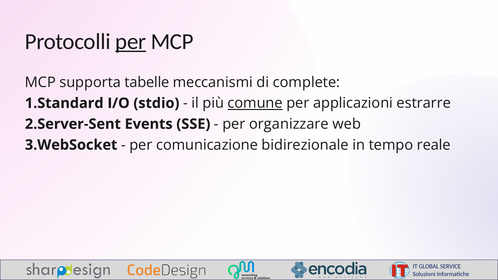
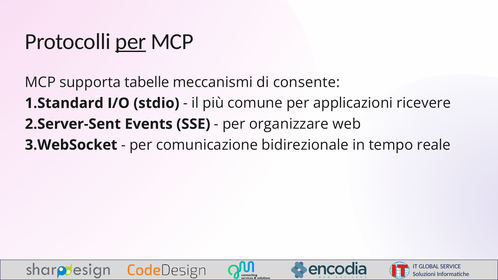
complete: complete -> consente (306, 82)
comune underline: present -> none (255, 103)
estrarre: estrarre -> ricevere (424, 103)
